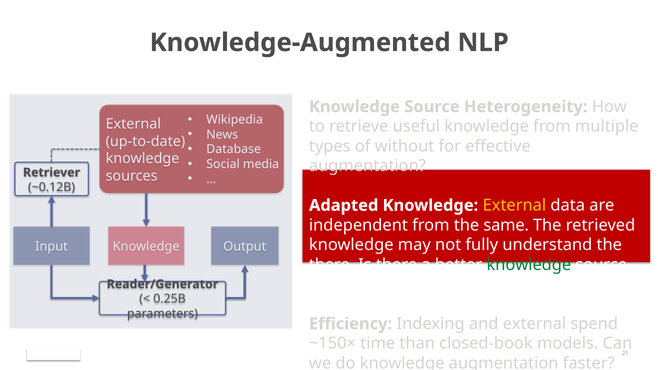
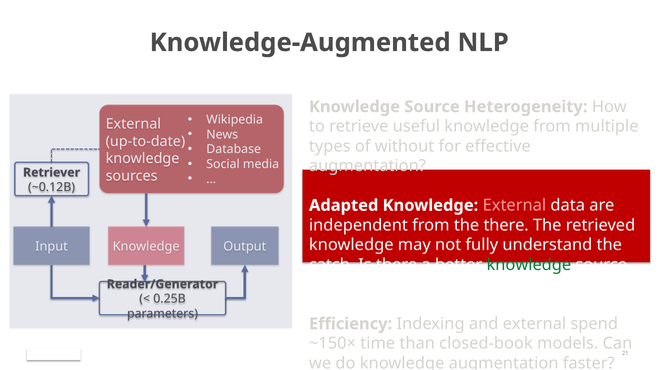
External colour: yellow -> pink (514, 205)
the same: same -> there (506, 225)
there: there -> catch (332, 265)
